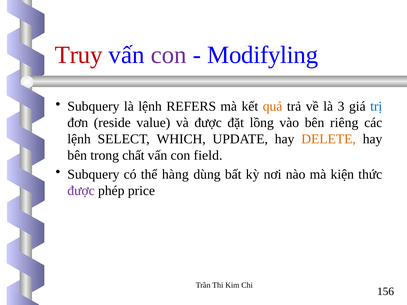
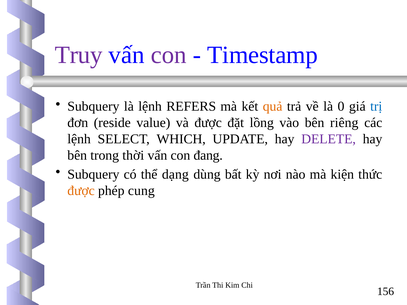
Truy colour: red -> purple (79, 55)
Modifyling: Modifyling -> Timestamp (263, 55)
3: 3 -> 0 (341, 107)
DELETE colour: orange -> purple (329, 139)
chất: chất -> thời (133, 155)
field: field -> đang (208, 155)
hàng: hàng -> dạng (175, 174)
được colour: purple -> orange (81, 191)
price: price -> cung (141, 191)
